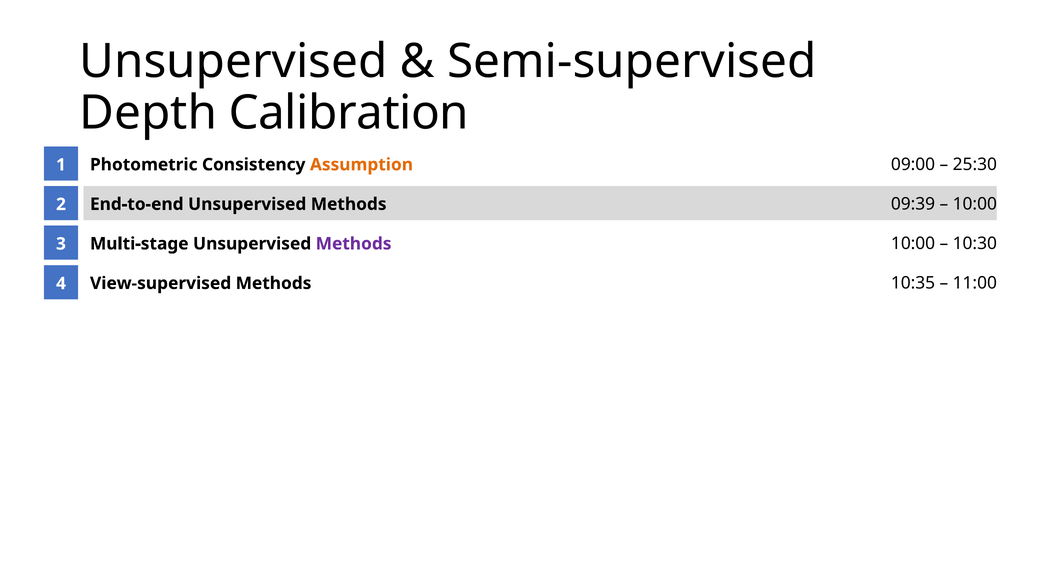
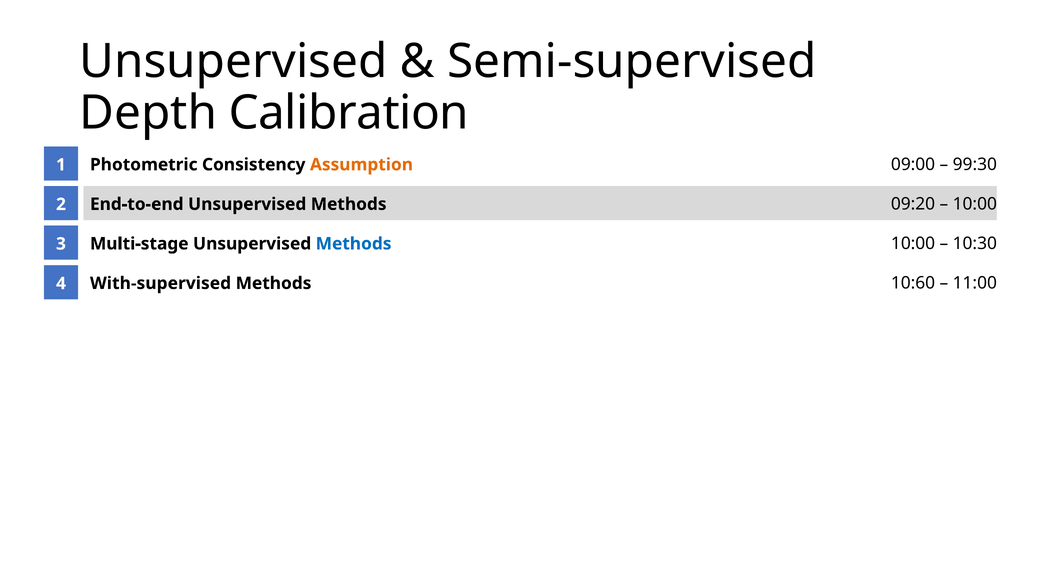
25:30: 25:30 -> 99:30 (975, 165)
09:39: 09:39 -> 09:20 (913, 204)
Methods colour: purple -> blue (354, 244)
10:35: 10:35 -> 10:60 (913, 284)
View-supervised: View-supervised -> With-supervised (161, 284)
